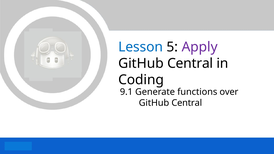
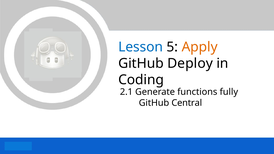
Apply colour: purple -> orange (200, 47)
Central: Central -> Deploy (190, 63)
9.1: 9.1 -> 2.1 (126, 92)
over: over -> fully (229, 92)
